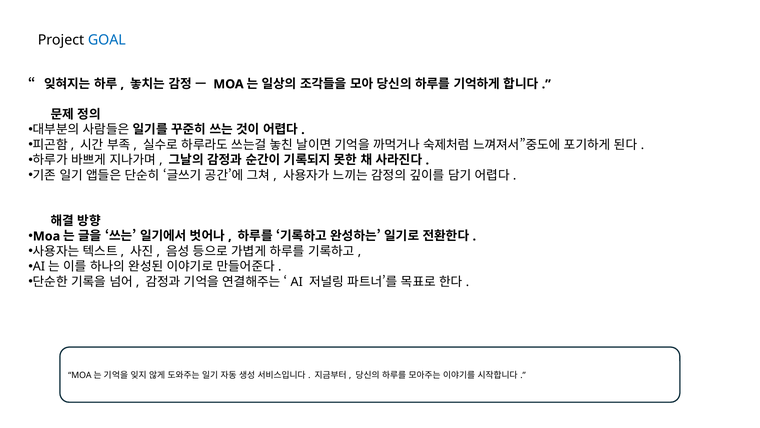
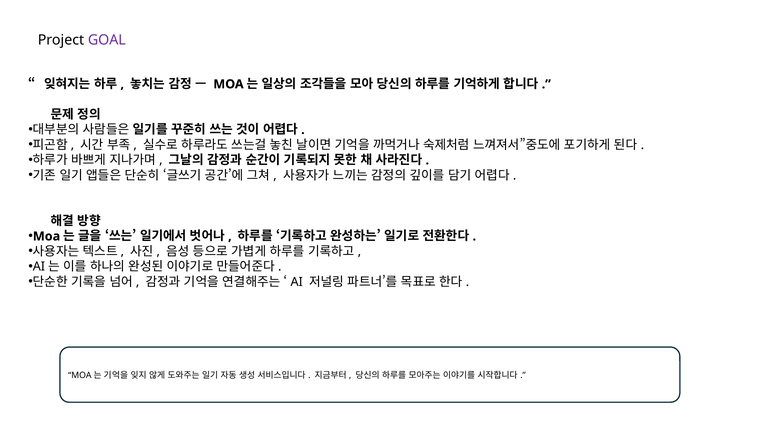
GOAL colour: blue -> purple (107, 40)
